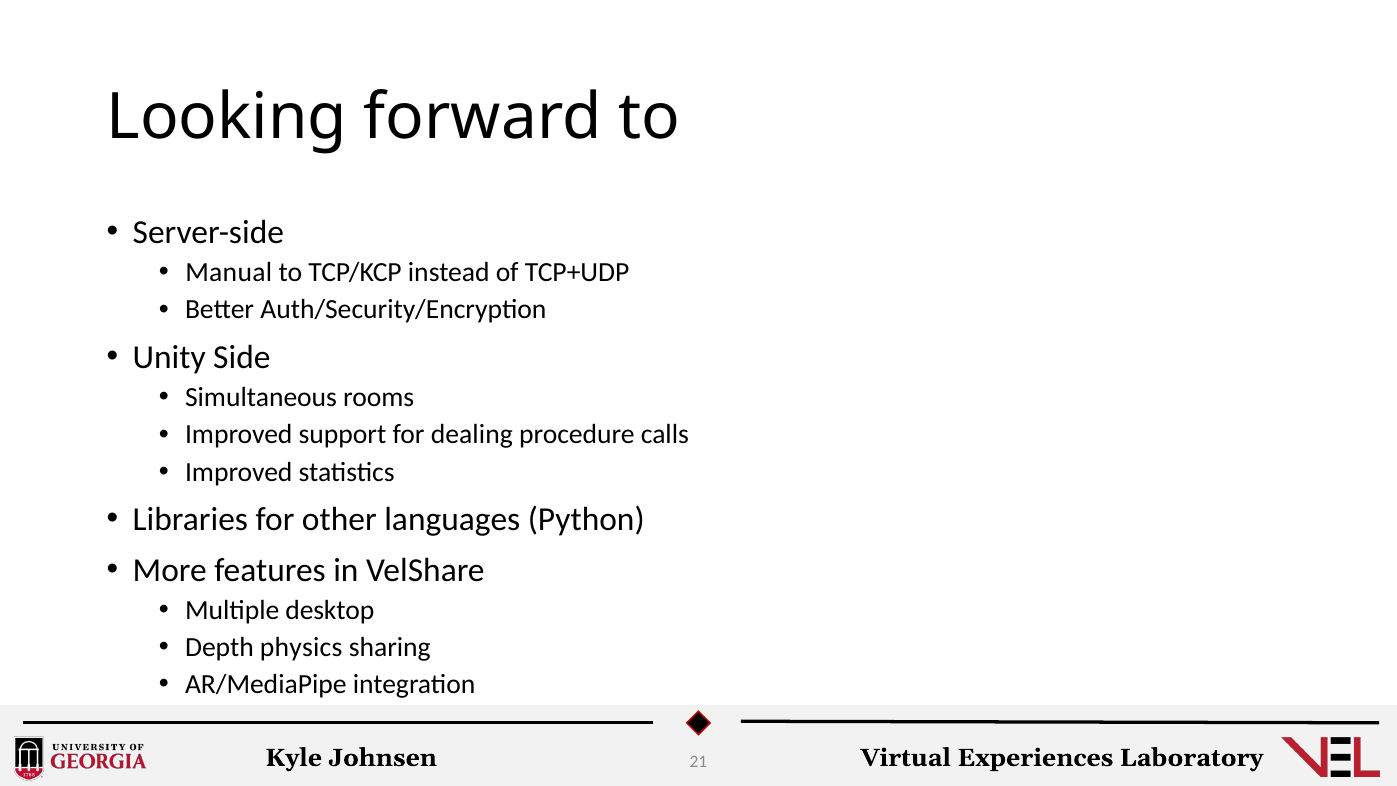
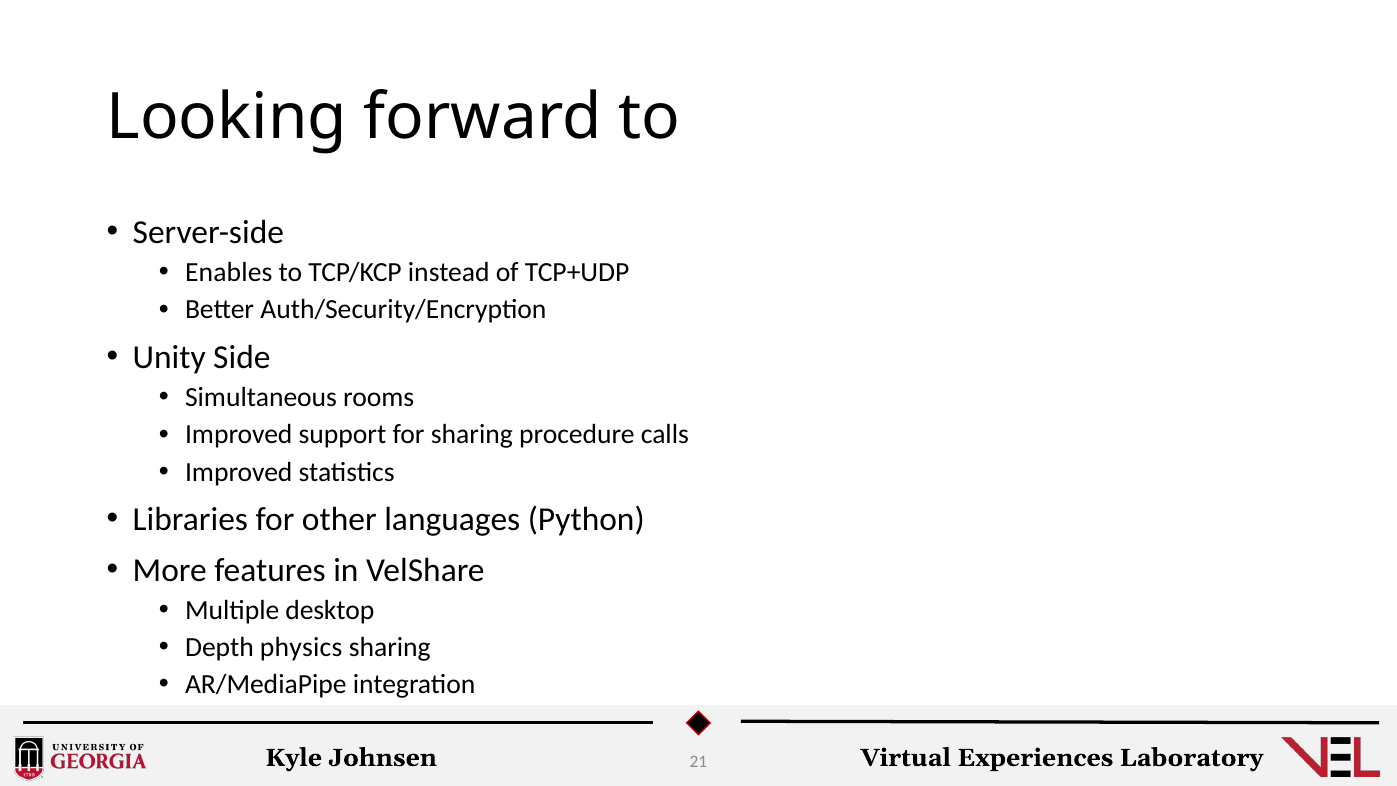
Manual: Manual -> Enables (229, 273)
for dealing: dealing -> sharing (472, 435)
